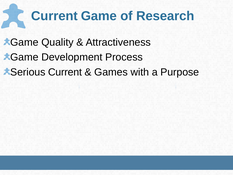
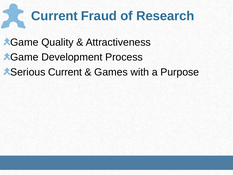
Current Game: Game -> Fraud (99, 16)
